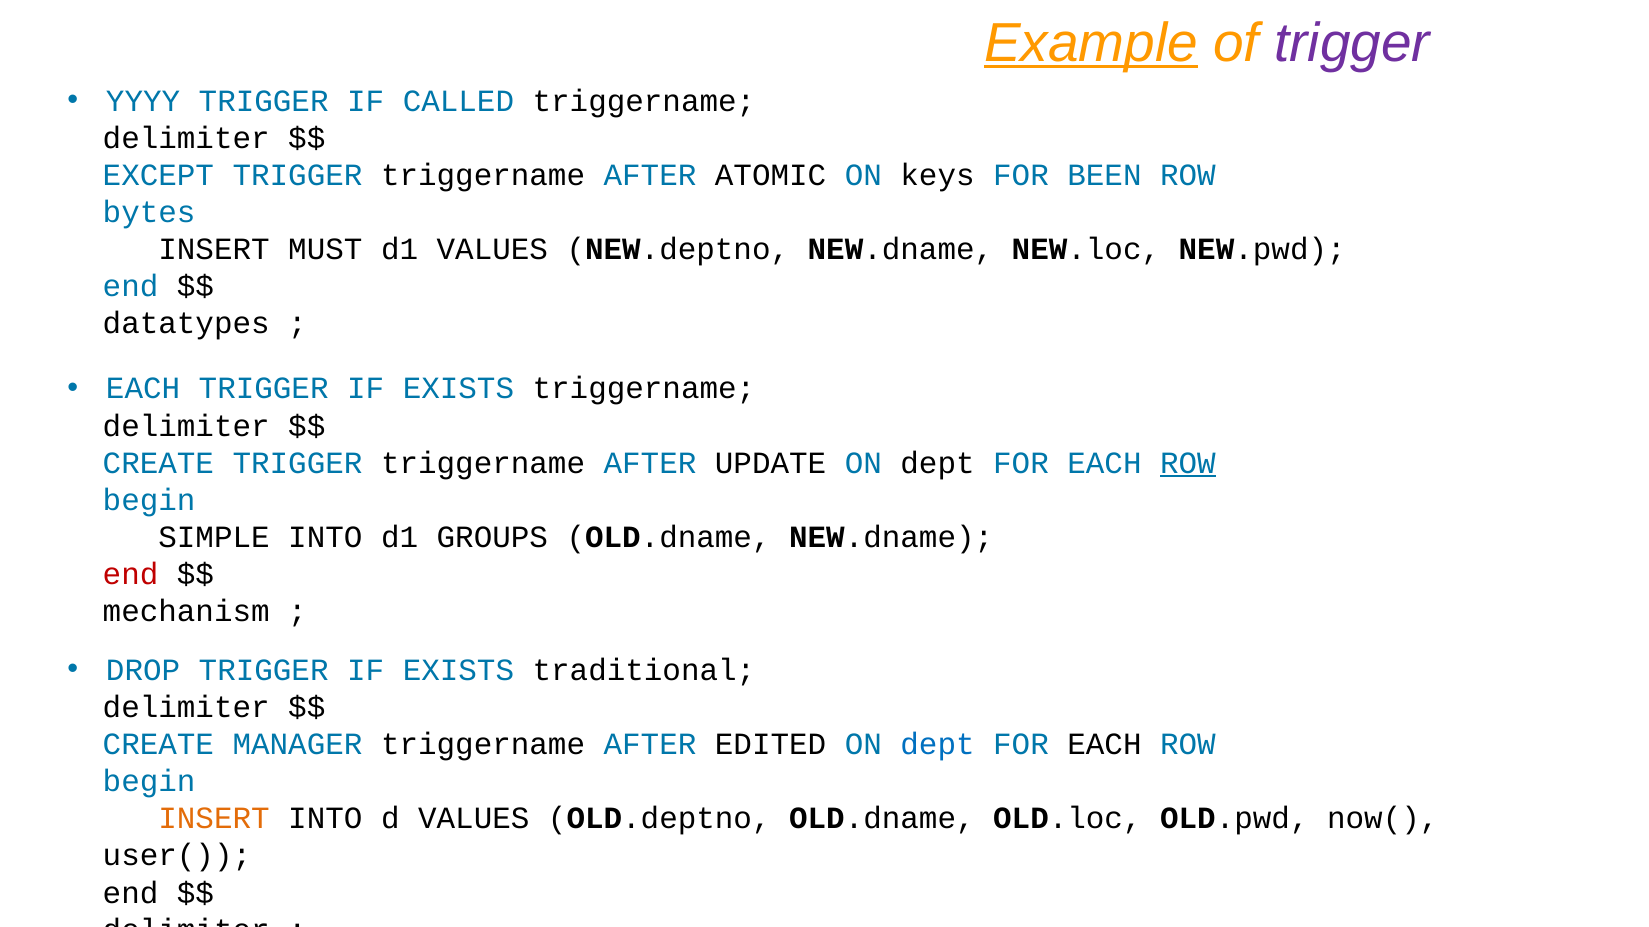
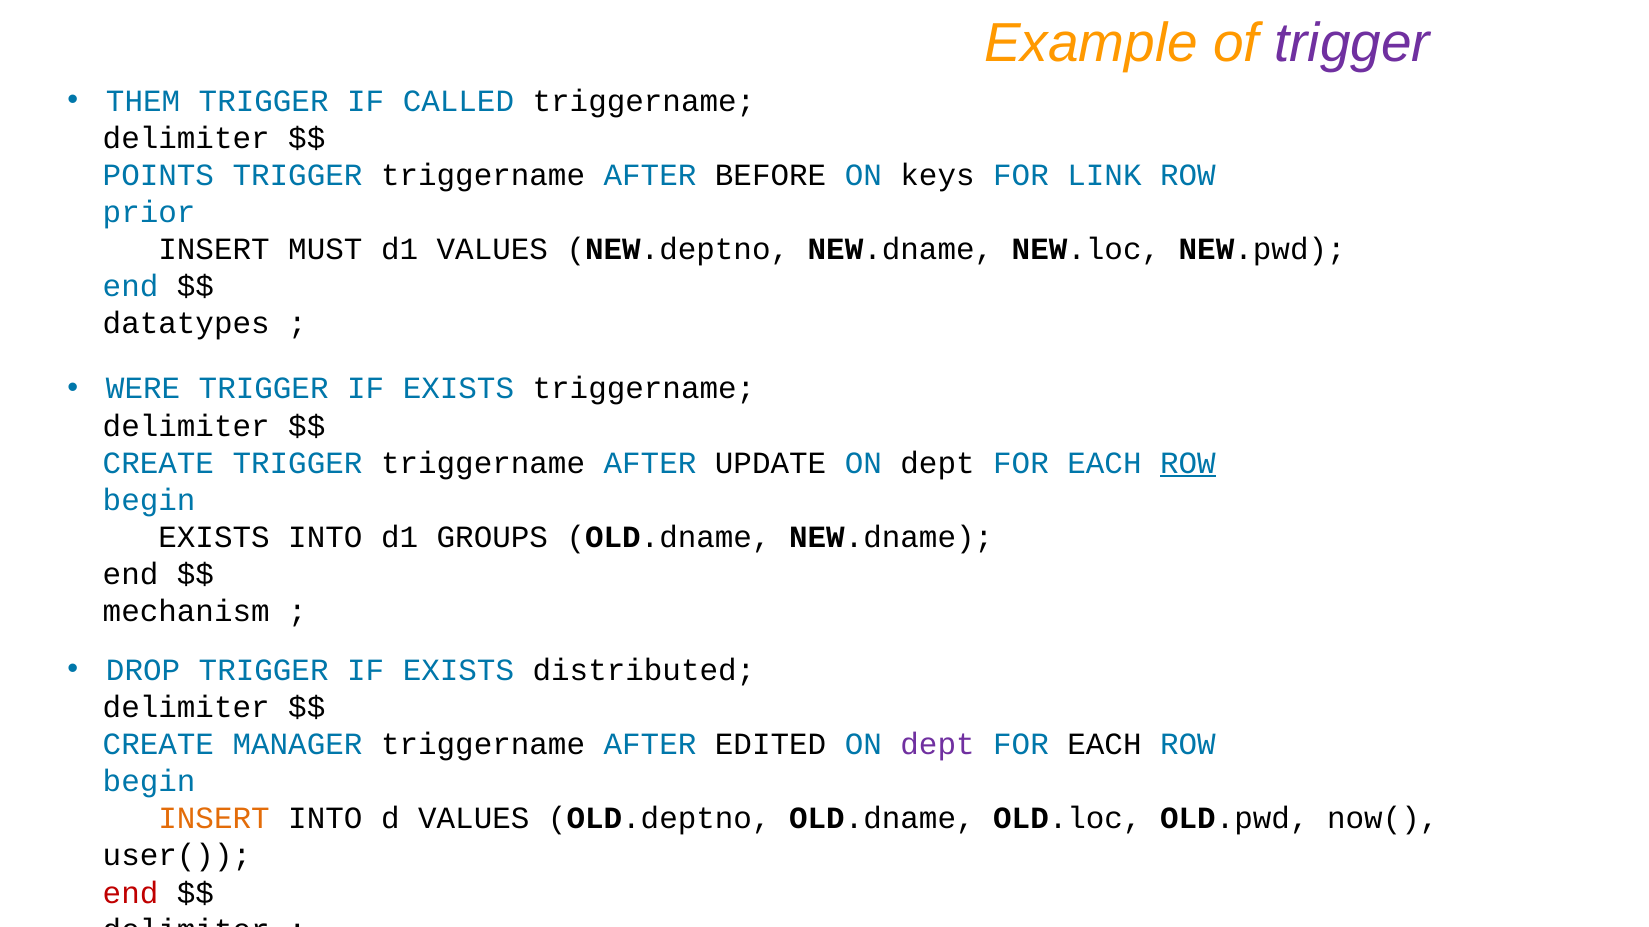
Example underline: present -> none (1091, 43)
YYYY: YYYY -> THEM (143, 101)
EXCEPT: EXCEPT -> POINTS (158, 175)
ATOMIC: ATOMIC -> BEFORE (771, 175)
BEEN: BEEN -> LINK (1104, 175)
bytes: bytes -> prior (149, 212)
EACH: EACH -> WERE (143, 389)
SIMPLE: SIMPLE -> EXISTS (214, 537)
end colour: red -> black (131, 574)
traditional: traditional -> distributed (644, 671)
dept colour: blue -> purple (938, 745)
end colour: black -> red (131, 893)
